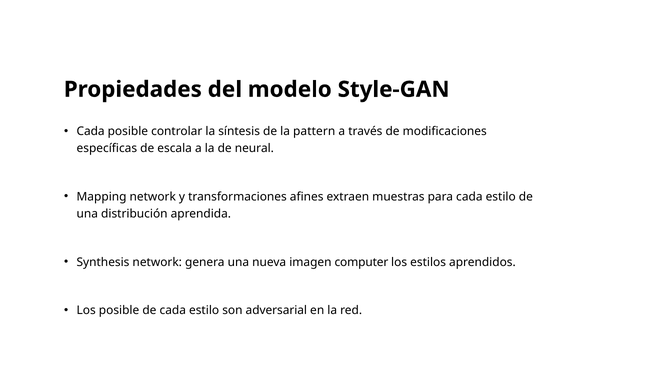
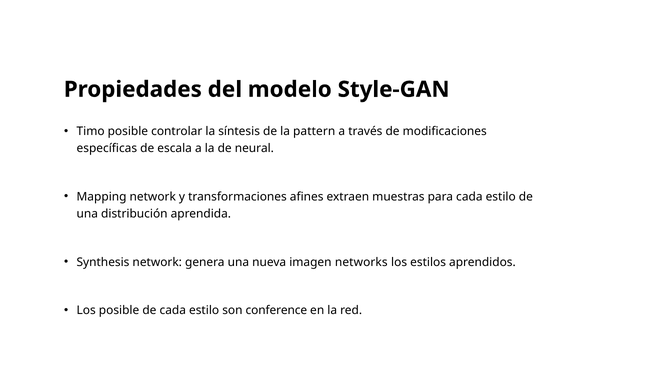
Cada: Cada -> Timo (91, 131)
computer: computer -> networks (361, 262)
adversarial: adversarial -> conference (276, 310)
